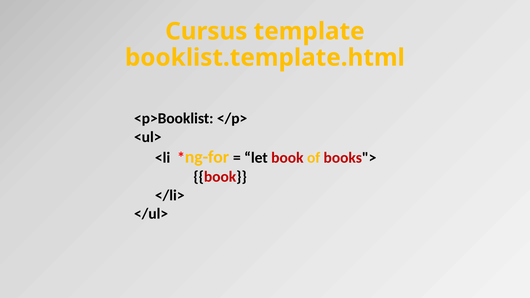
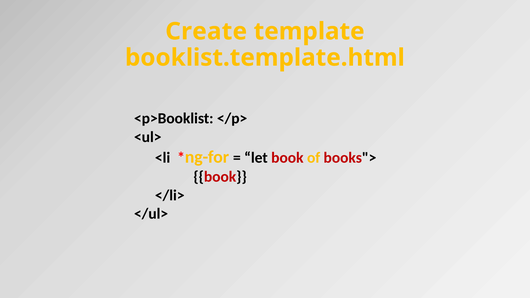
Cursus: Cursus -> Create (206, 31)
